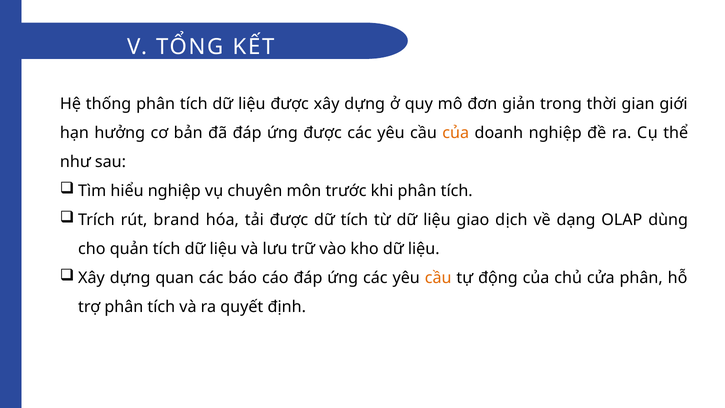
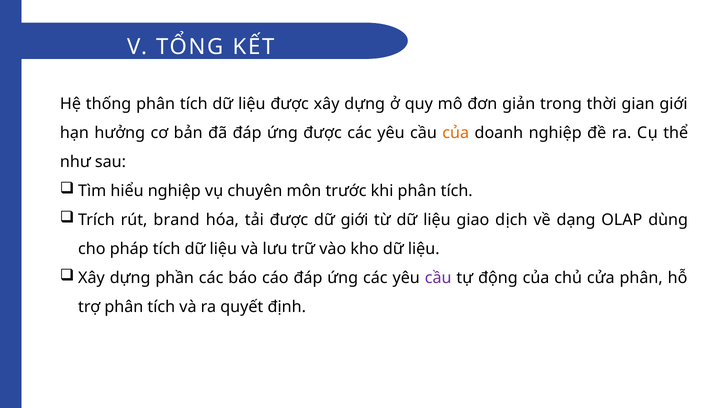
dữ tích: tích -> giới (355, 220)
quản: quản -> pháp (129, 249)
quan: quan -> phần (175, 278)
cầu colour: orange -> purple (438, 278)
